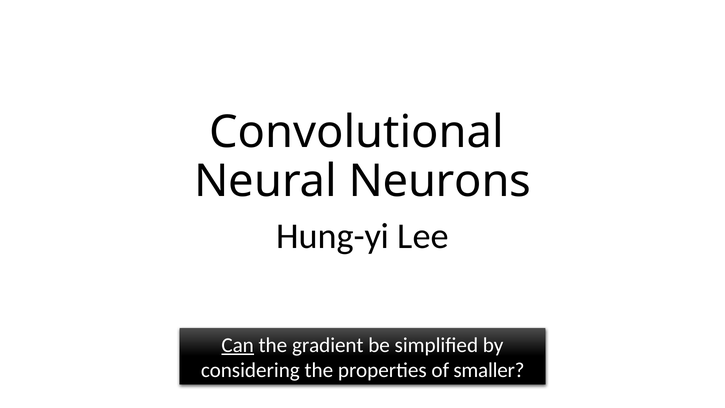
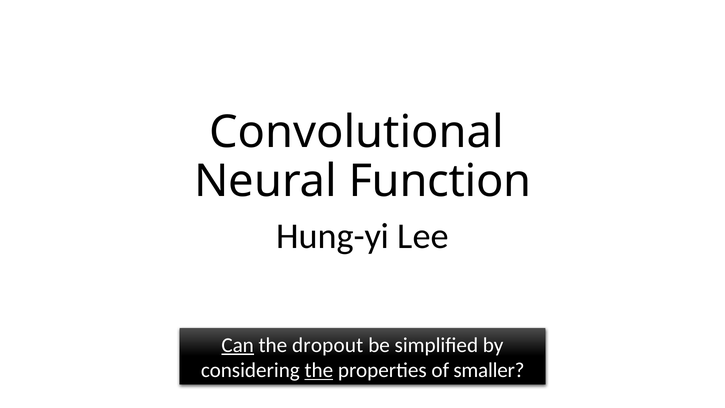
Neurons: Neurons -> Function (440, 181)
gradient: gradient -> dropout (328, 345)
the underline: none -> present (319, 370)
